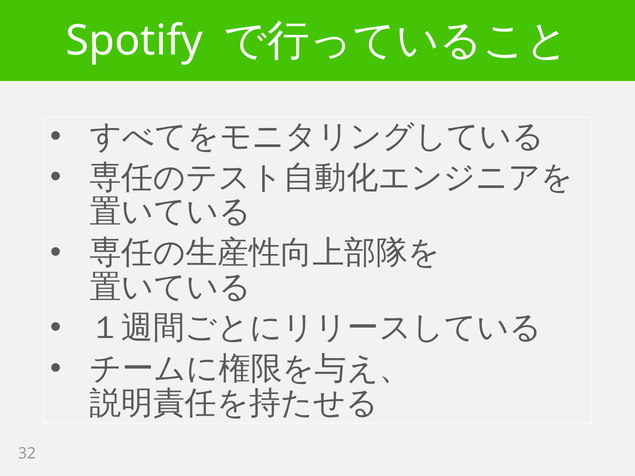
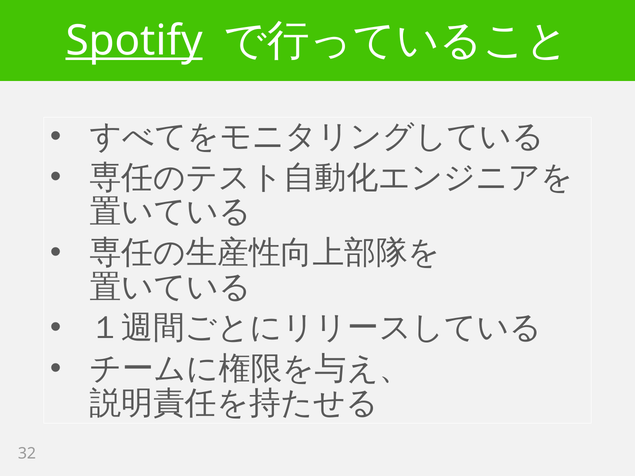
Spotify underline: none -> present (134, 41)
